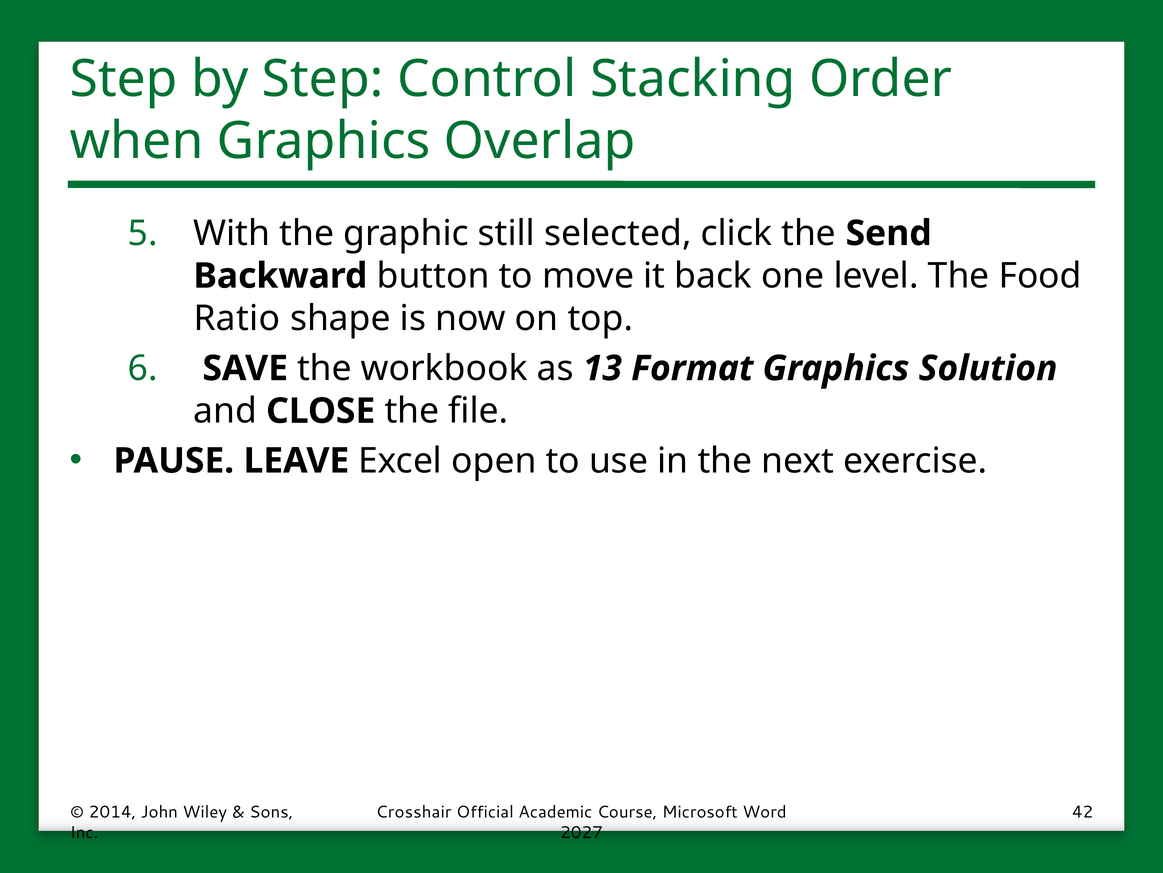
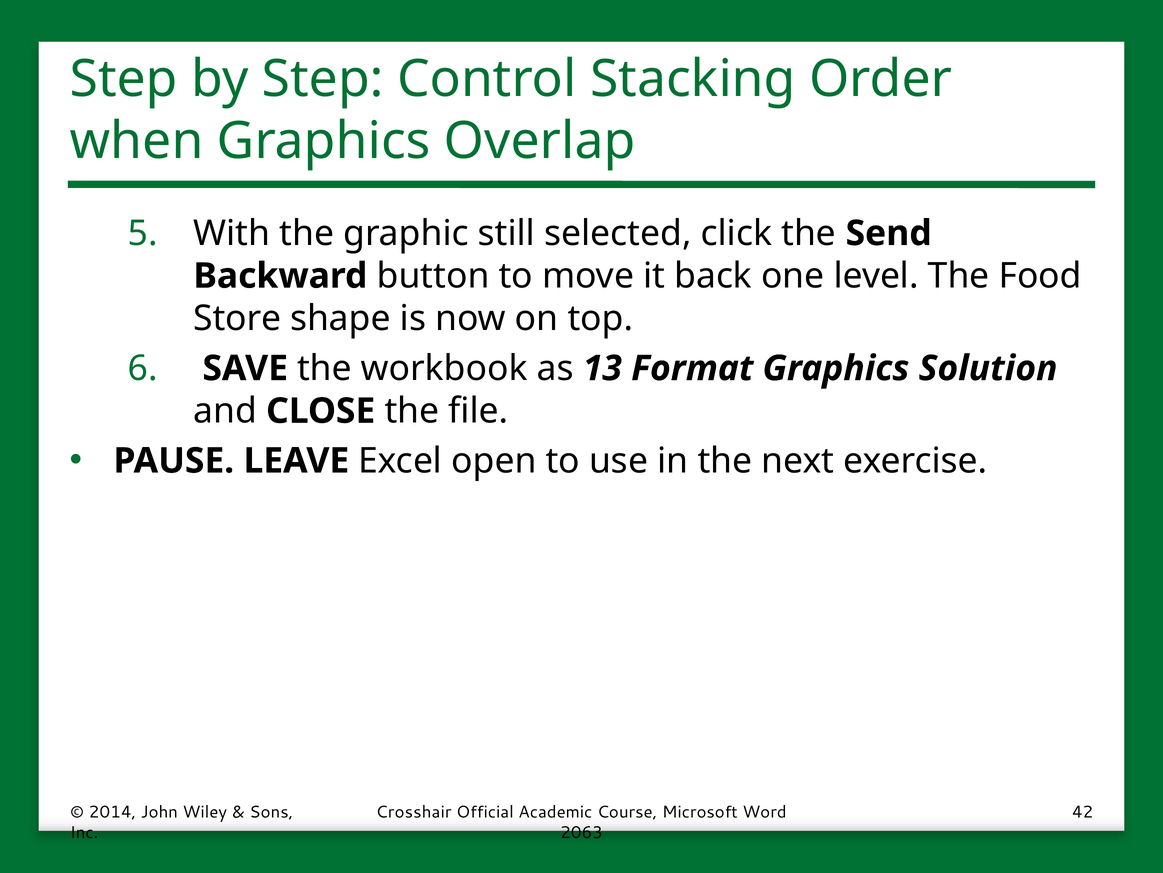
Ratio: Ratio -> Store (237, 318)
2027: 2027 -> 2063 (582, 832)
